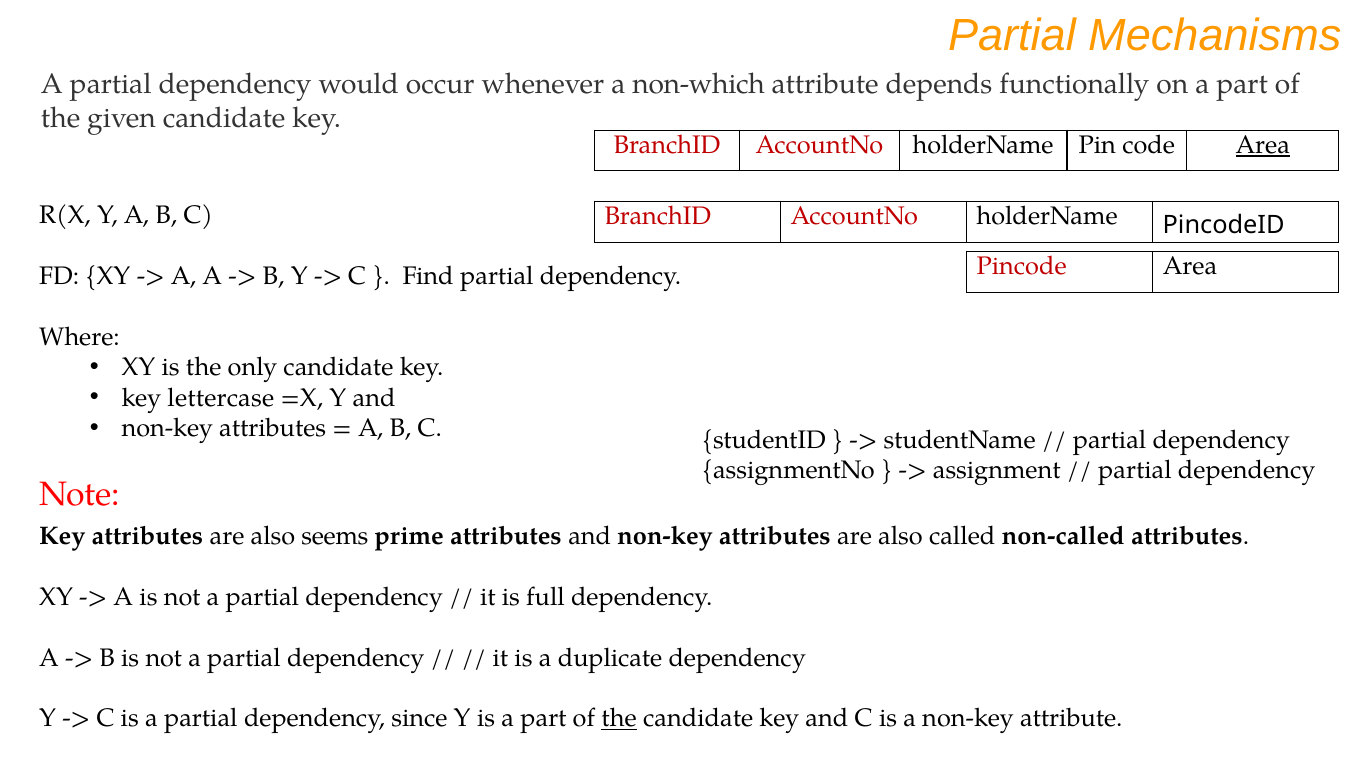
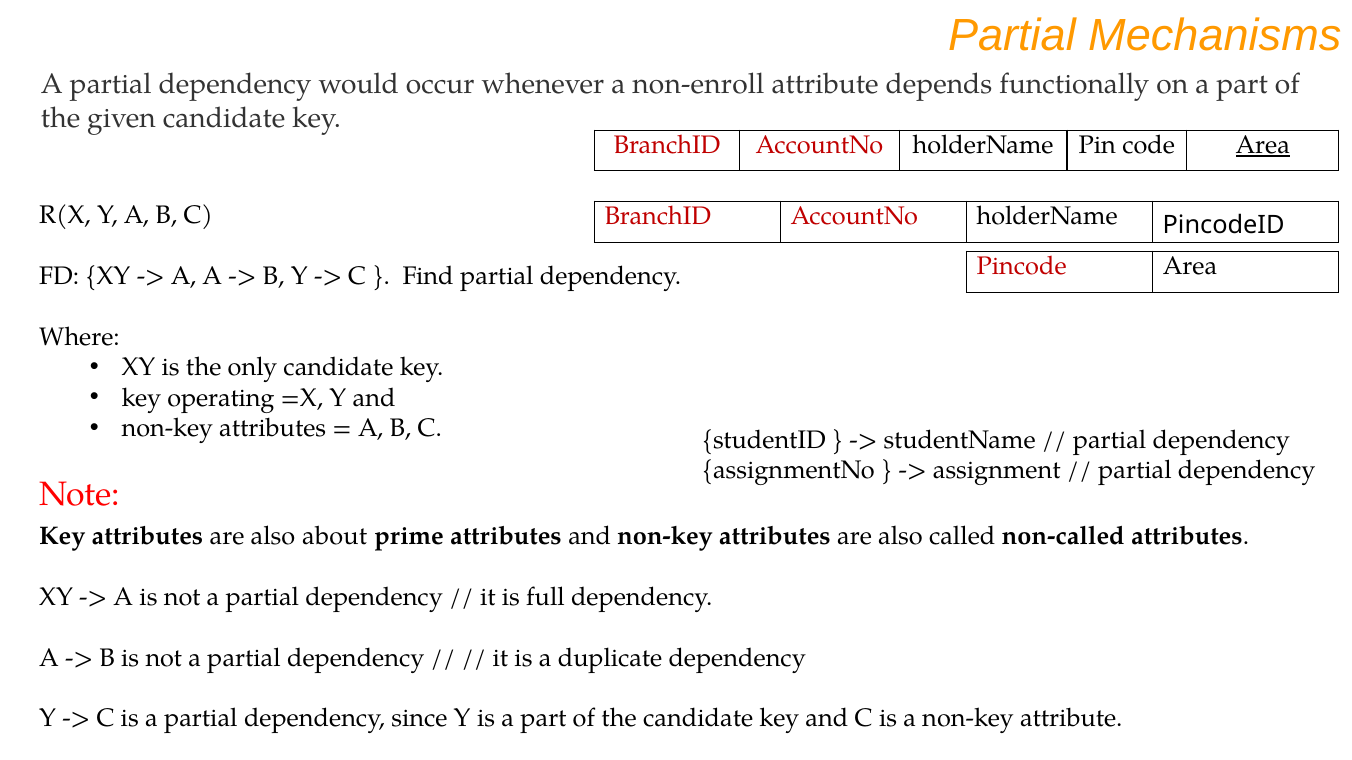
non-which: non-which -> non-enroll (698, 85)
lettercase: lettercase -> operating (221, 398)
seems: seems -> about (335, 537)
the underline: present -> none (619, 719)
